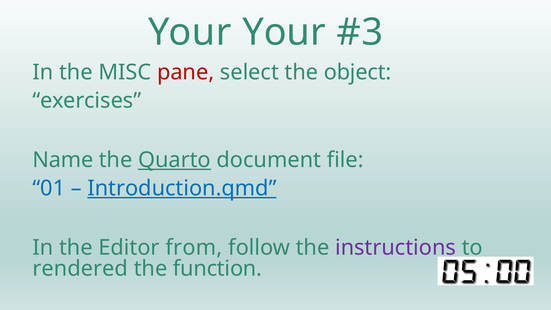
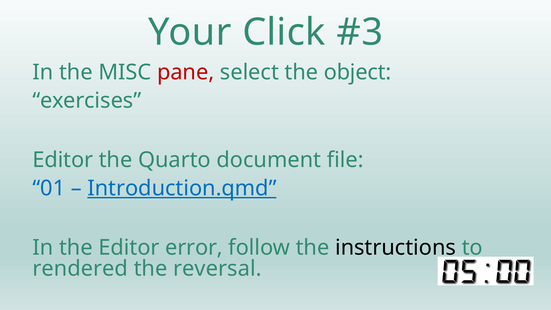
Your Your: Your -> Click (284, 32)
Name: Name -> Editor (63, 160)
Quarto underline: present -> none (174, 160)
from: from -> error (194, 247)
instructions colour: purple -> black (396, 247)
function: function -> reversal (217, 269)
